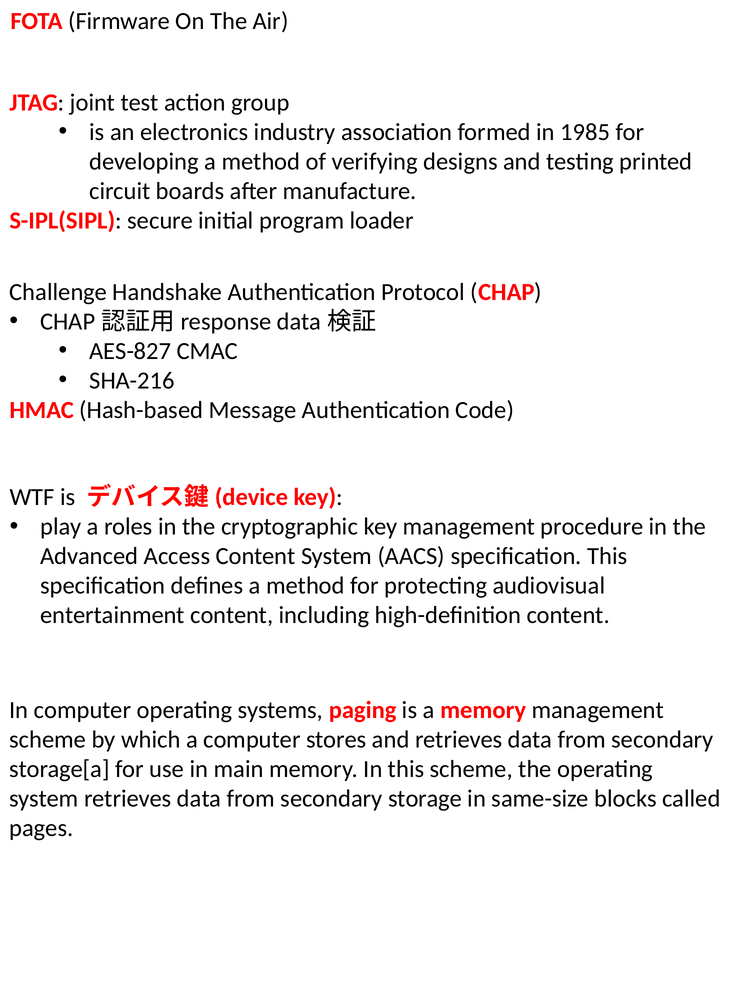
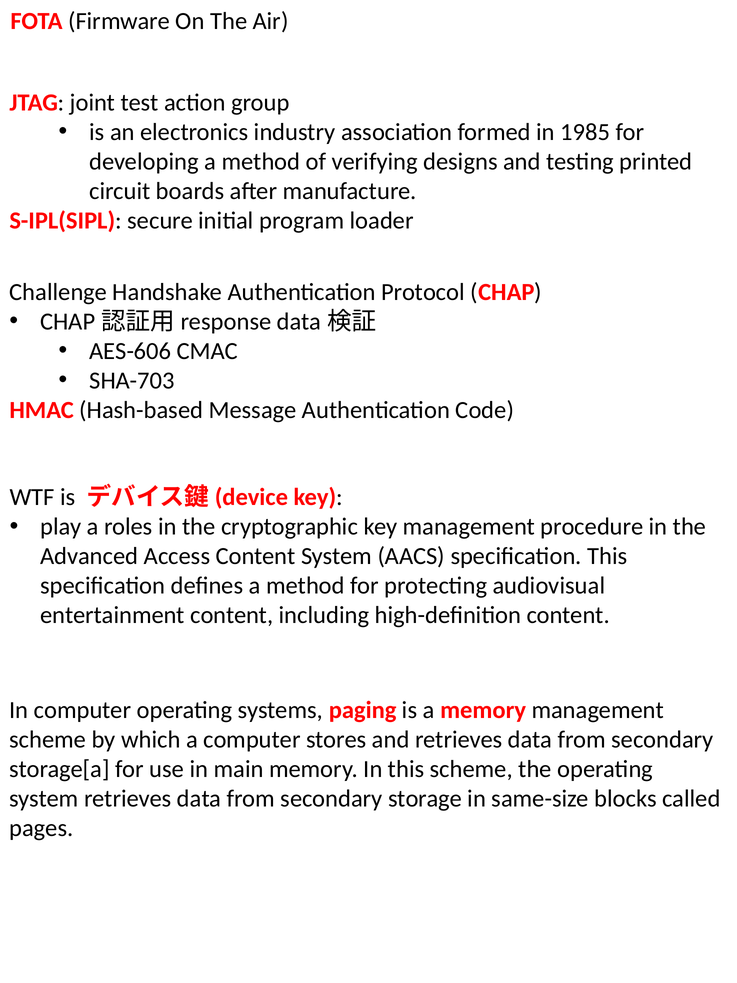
AES-827: AES-827 -> AES-606 (130, 351)
SHA-216: SHA-216 -> SHA-703 (132, 380)
